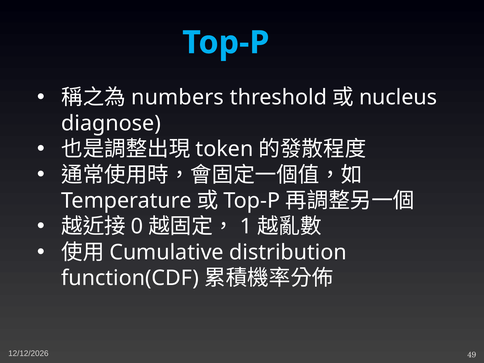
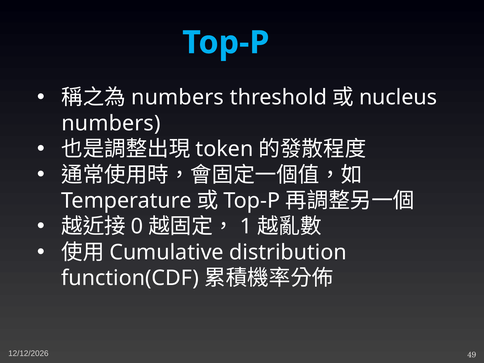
diagnose: diagnose -> numbers (111, 123)
